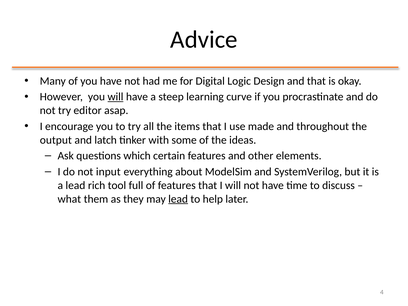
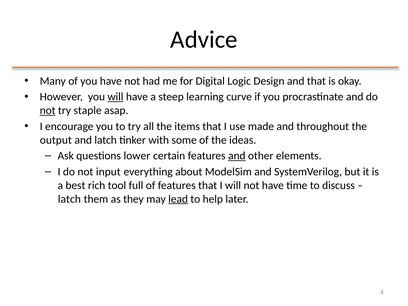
not underline: none -> present (48, 111)
editor: editor -> staple (88, 111)
which: which -> lower (137, 156)
and underline: none -> present (237, 156)
a lead: lead -> best (75, 185)
what: what -> latch (69, 199)
